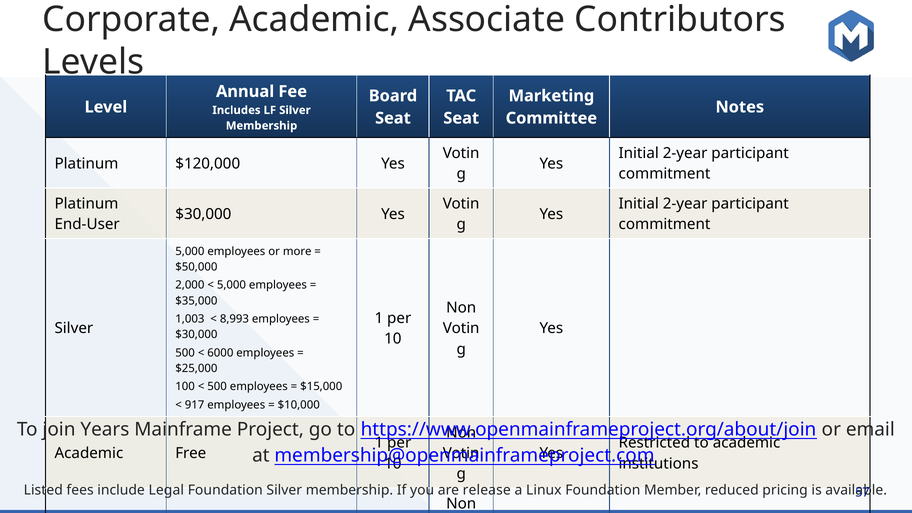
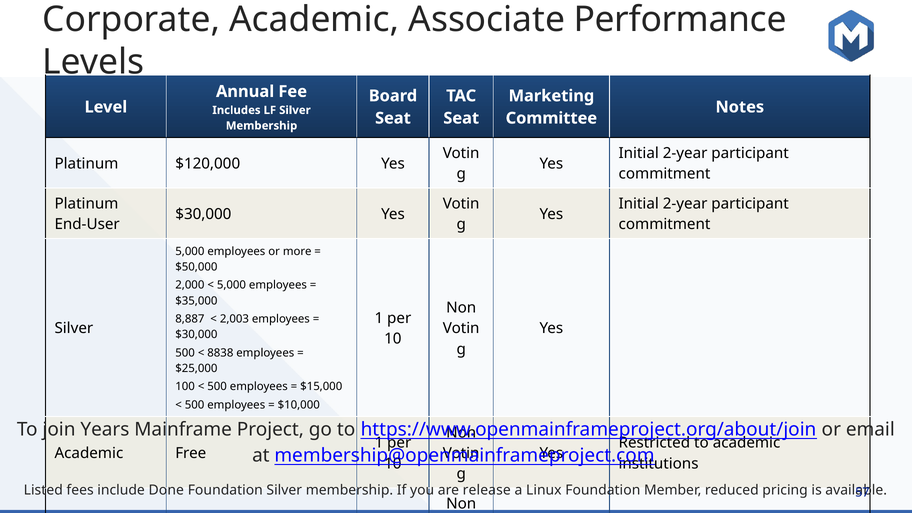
Contributors: Contributors -> Performance (680, 19)
1,003: 1,003 -> 8,887 (190, 319)
8,993: 8,993 -> 2,003 (234, 319)
6000: 6000 -> 8838 (220, 353)
917: 917 -> 500 (195, 405)
Legal: Legal -> Done (166, 490)
